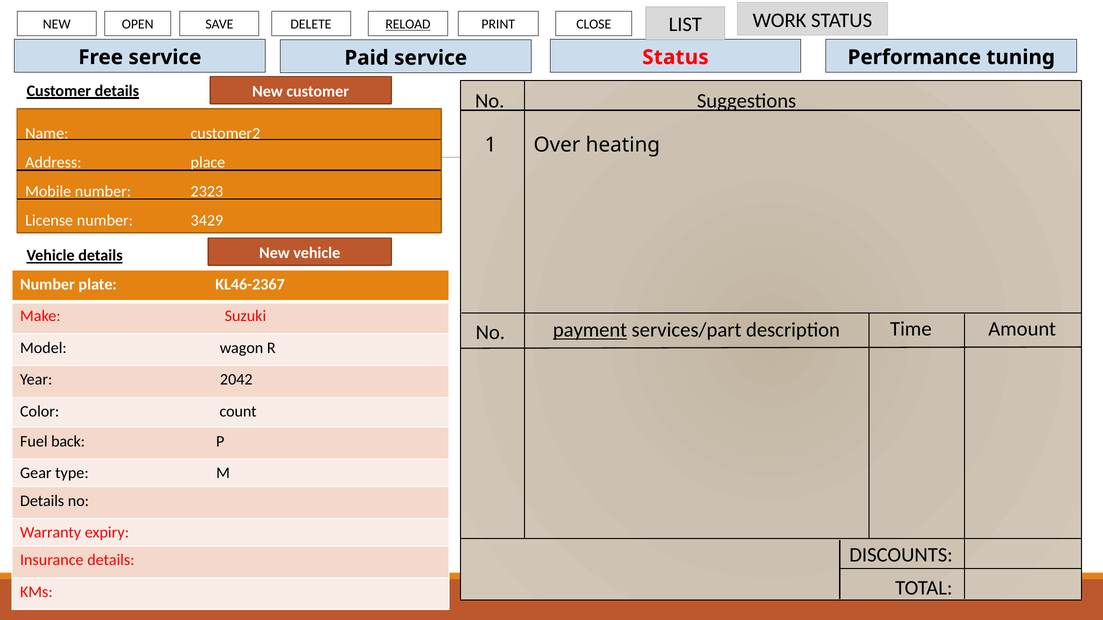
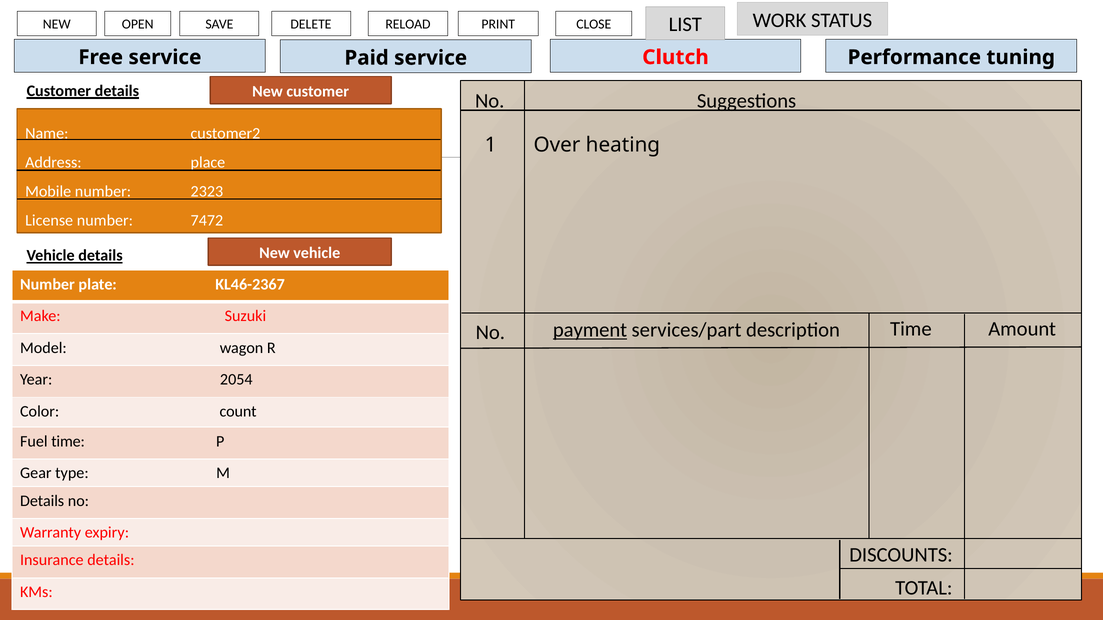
RELOAD underline: present -> none (408, 24)
service Status: Status -> Clutch (676, 57)
3429: 3429 -> 7472 (207, 220)
2042: 2042 -> 2054 (236, 380)
Fuel back: back -> time (68, 442)
